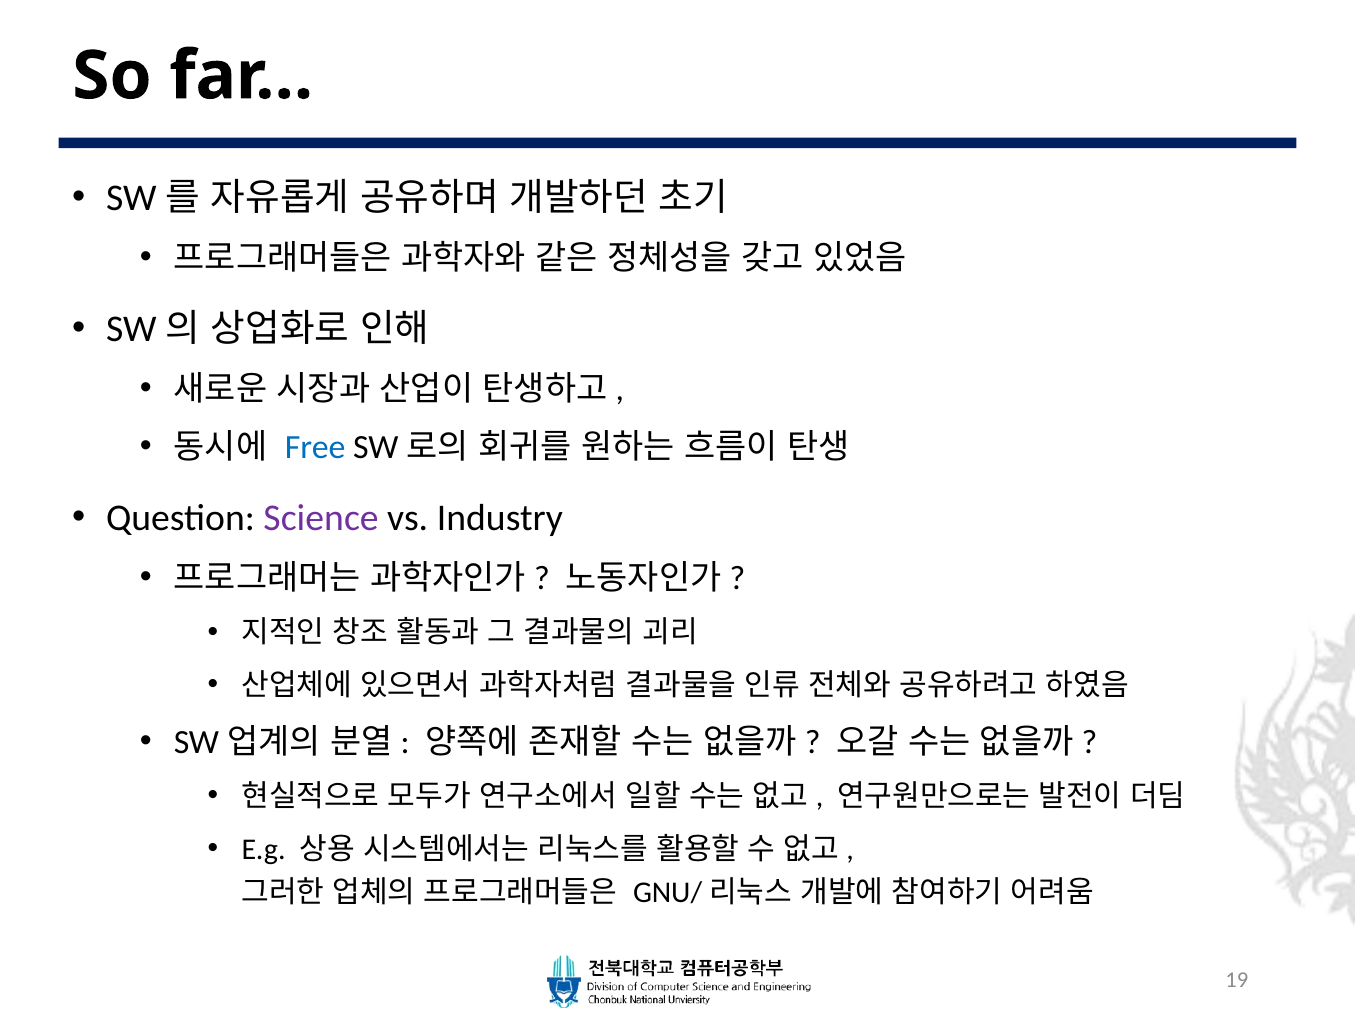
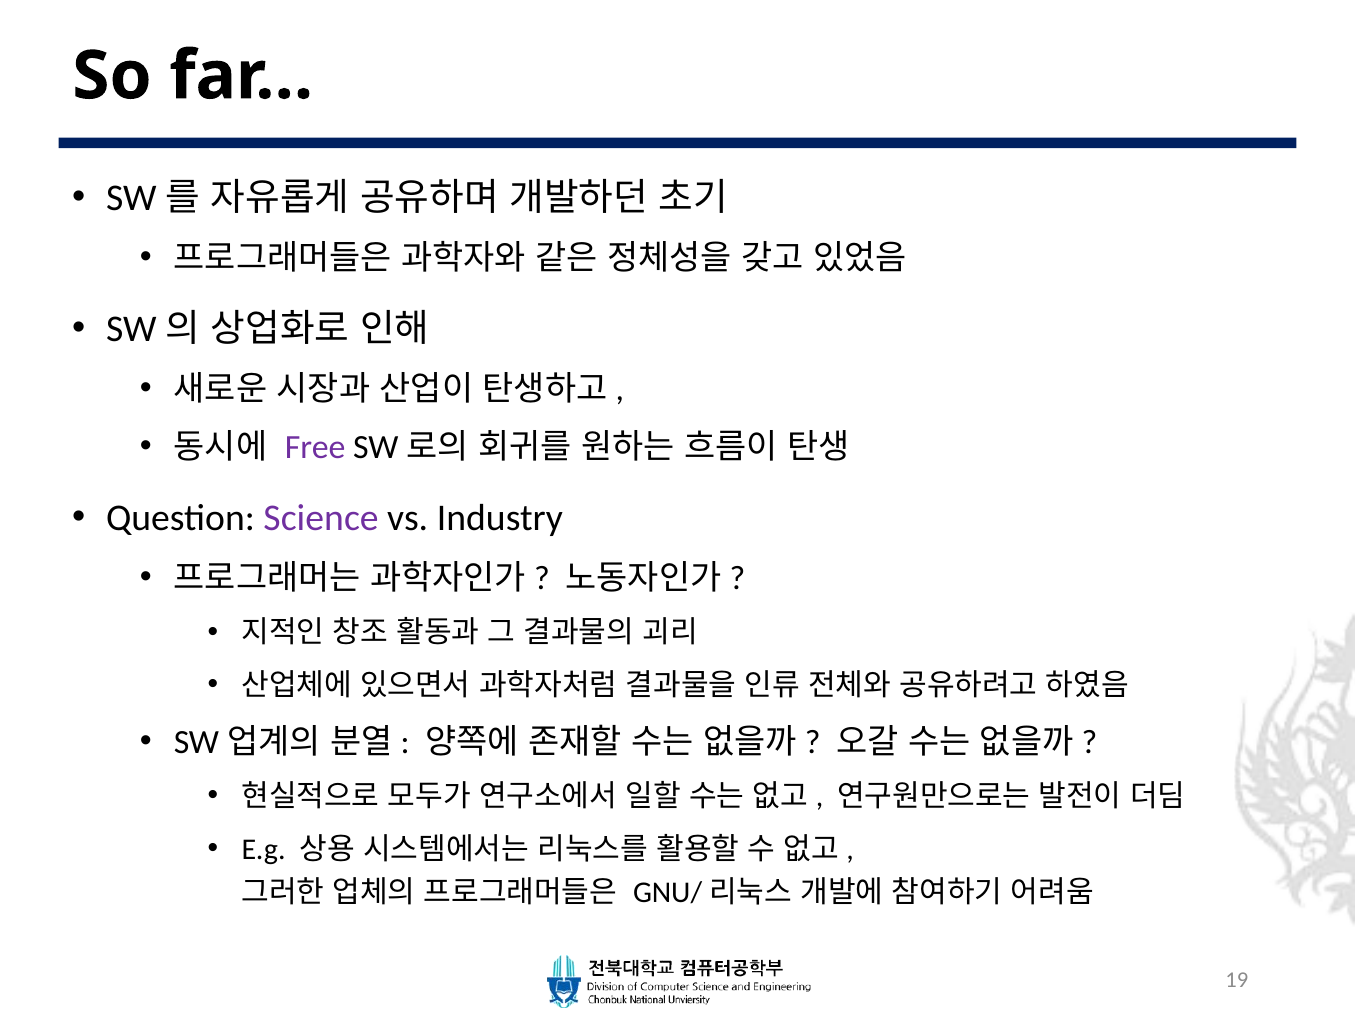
Free colour: blue -> purple (315, 447)
